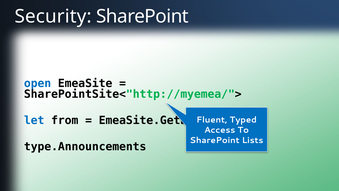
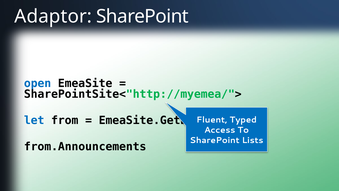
Security: Security -> Adaptor (53, 16)
type.Announcements: type.Announcements -> from.Announcements (85, 146)
